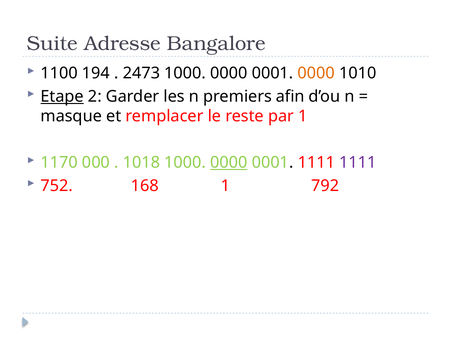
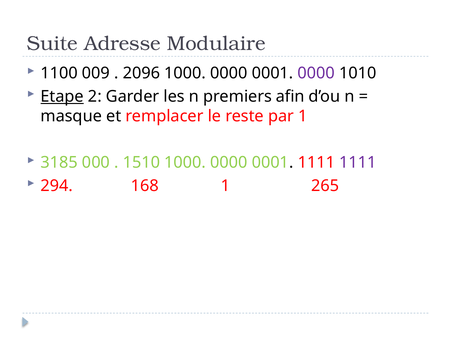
Bangalore: Bangalore -> Modulaire (216, 44)
194: 194 -> 009 (96, 73)
2473: 2473 -> 2096 (141, 73)
0000 colour: orange -> purple (316, 73)
1170: 1170 -> 3185 (59, 163)
1018: 1018 -> 1510 (141, 163)
0000 underline: present -> none (229, 163)
752: 752 -> 294 (57, 186)
792: 792 -> 265 (325, 186)
